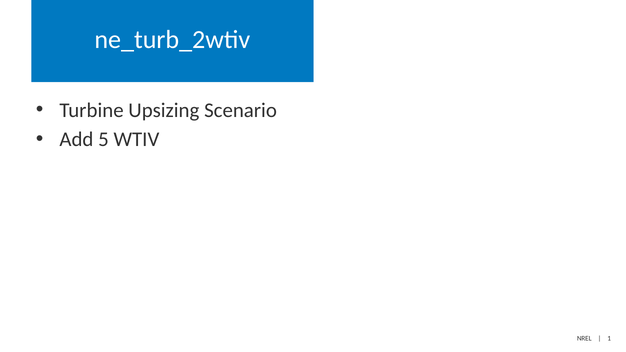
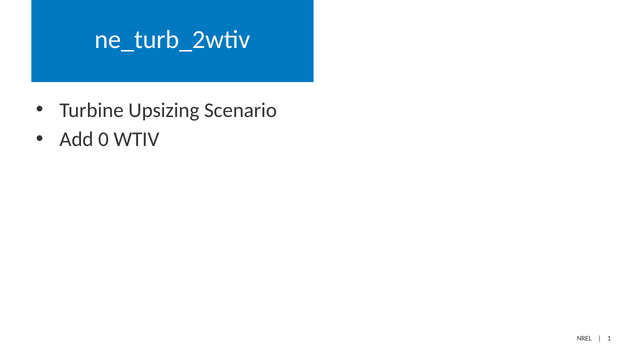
5: 5 -> 0 (103, 139)
